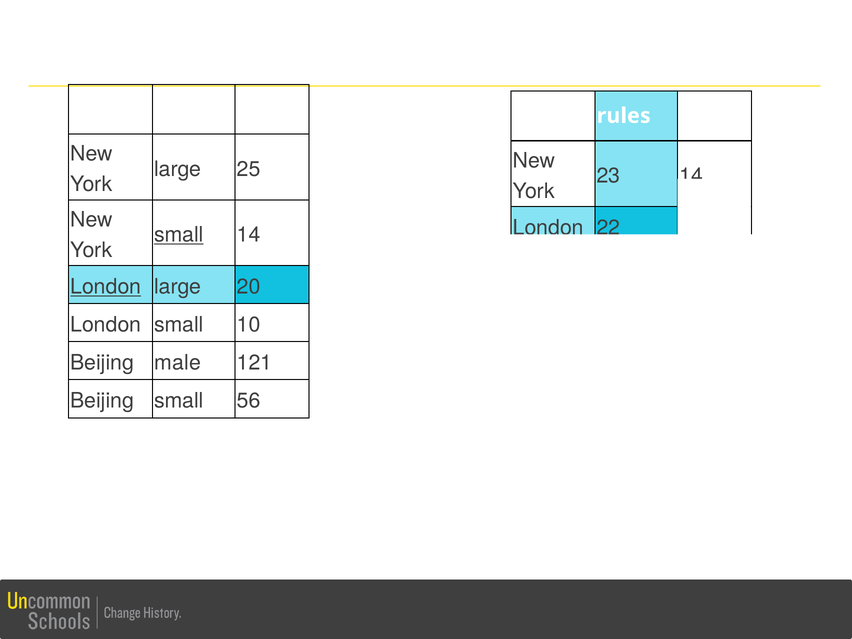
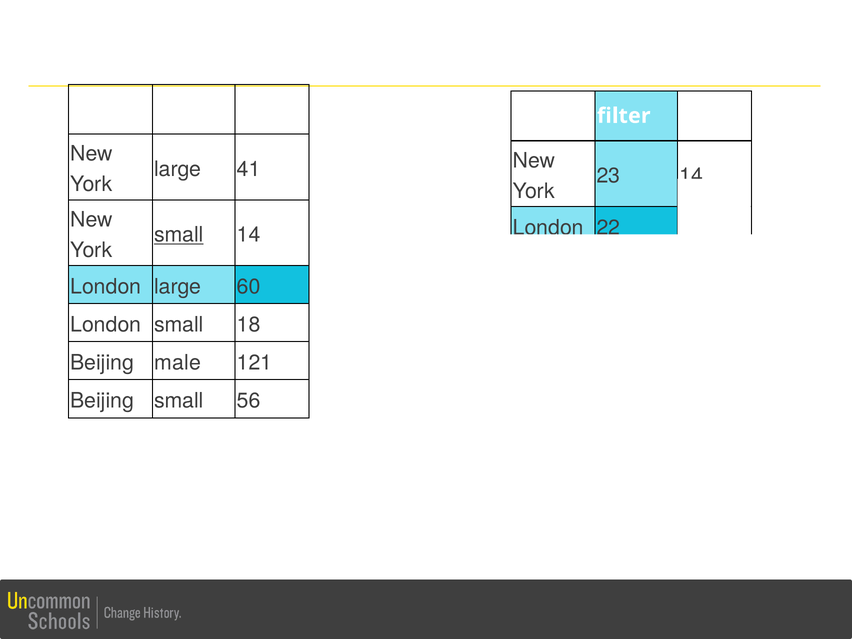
rules: rules -> filter (624, 116)
25: 25 -> 41 (249, 169)
London underline: present -> none (106, 287)
20: 20 -> 60 (249, 287)
10: 10 -> 18 (249, 325)
